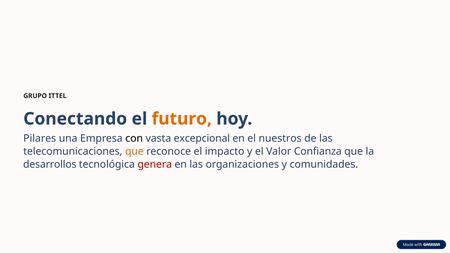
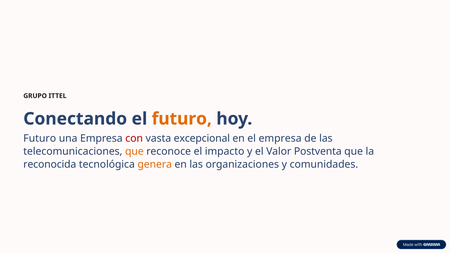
Pilares: Pilares -> Futuro (40, 138)
con colour: black -> red (134, 138)
el nuestros: nuestros -> empresa (280, 138)
Confianza: Confianza -> Postventa (318, 151)
desarrollos: desarrollos -> reconocida (50, 165)
genera colour: red -> orange (155, 165)
